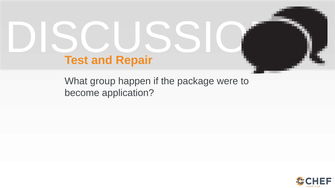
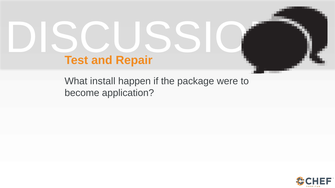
group: group -> install (103, 81)
